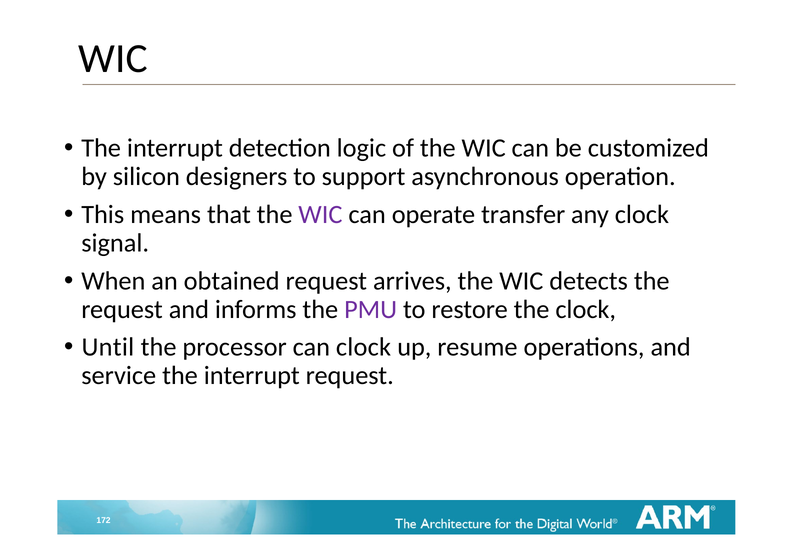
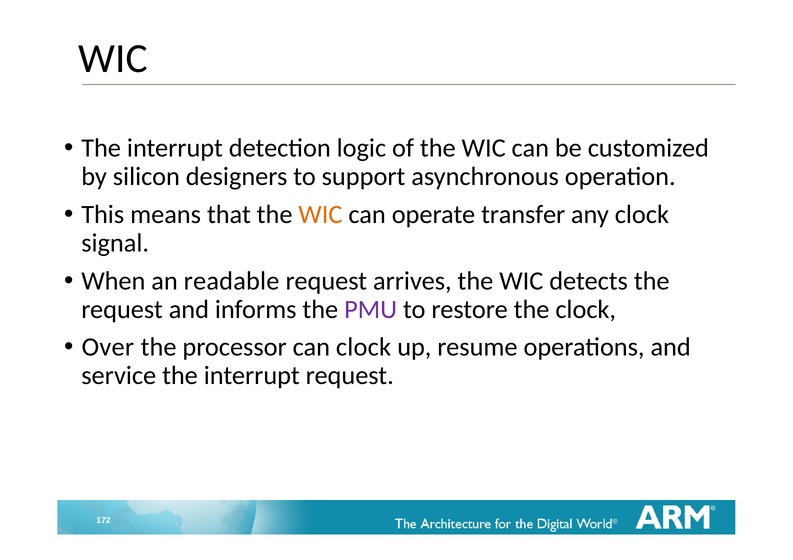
WIC colour: purple -> orange (320, 215)
obtained: obtained -> readable (232, 281)
Until: Until -> Over (108, 347)
